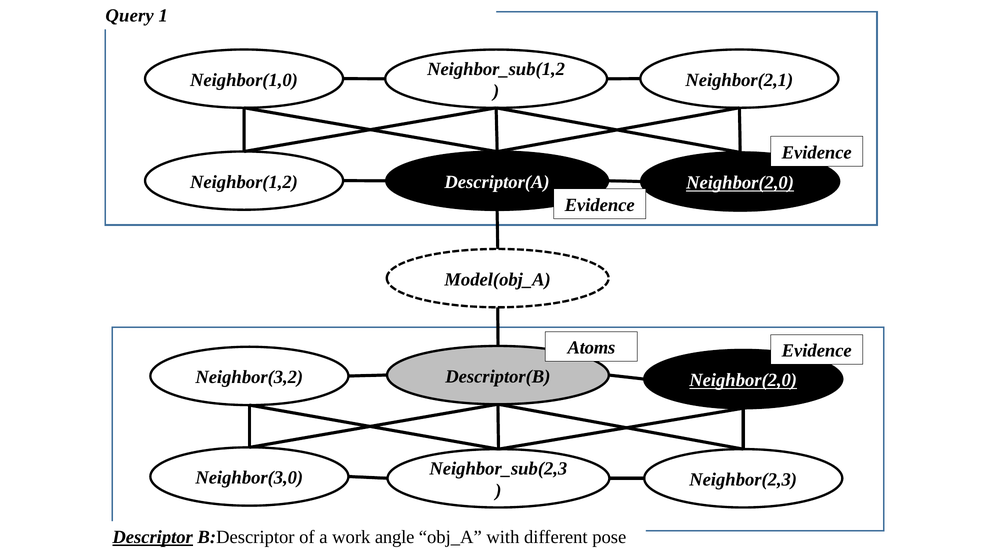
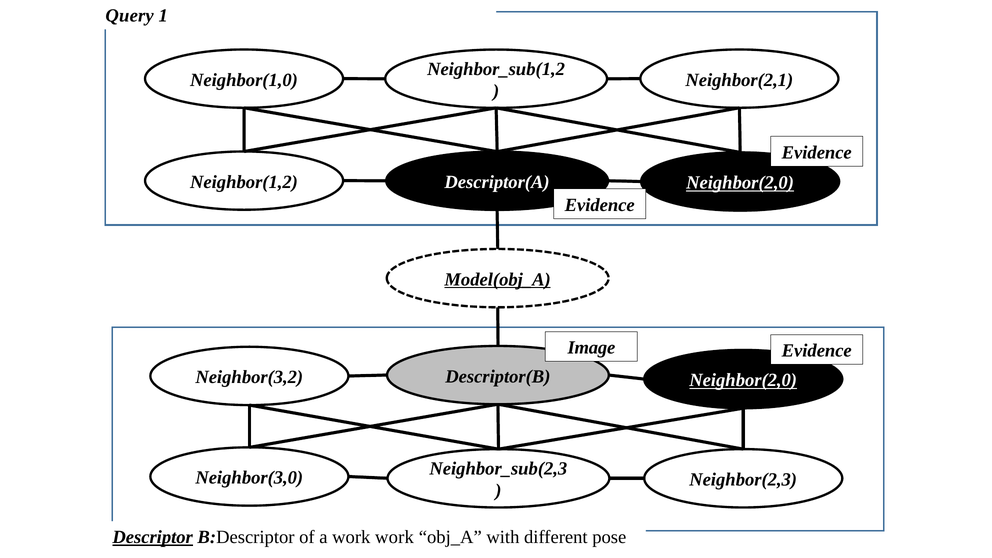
Model(obj_A underline: none -> present (498, 279)
Atoms: Atoms -> Image (591, 348)
work angle: angle -> work (394, 537)
